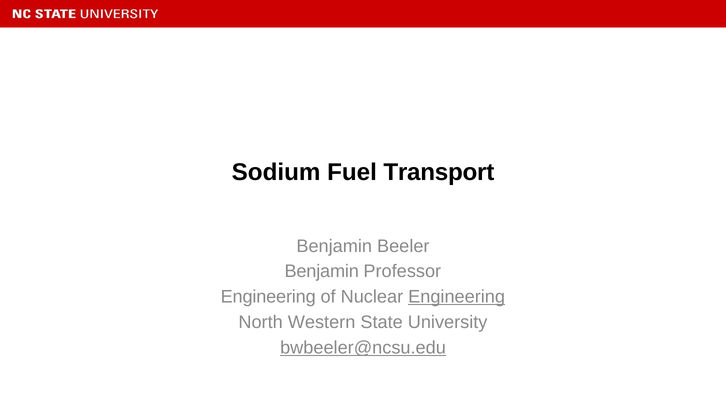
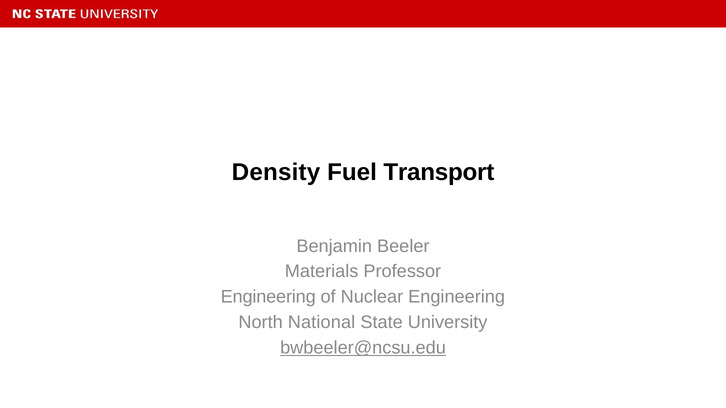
Sodium: Sodium -> Density (276, 172)
Benjamin: Benjamin -> Materials (322, 272)
Engineering underline: present -> none (457, 297)
Western: Western -> National (322, 323)
